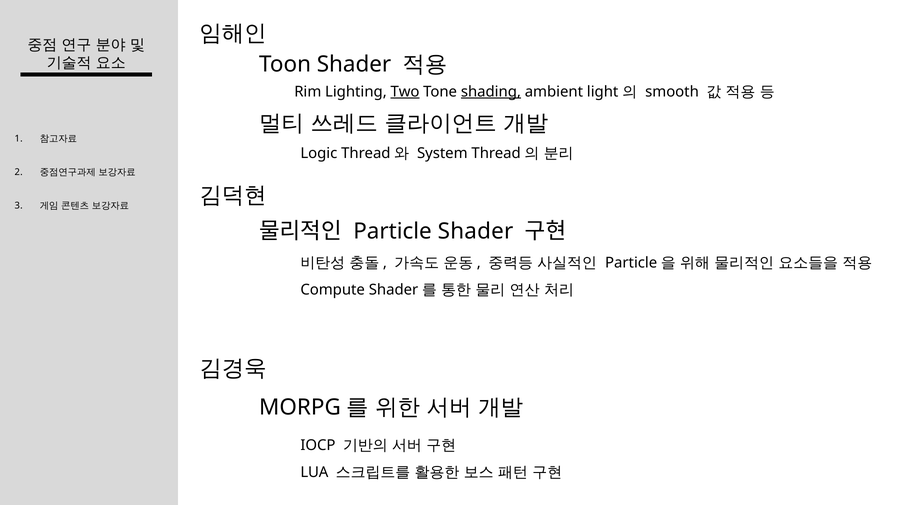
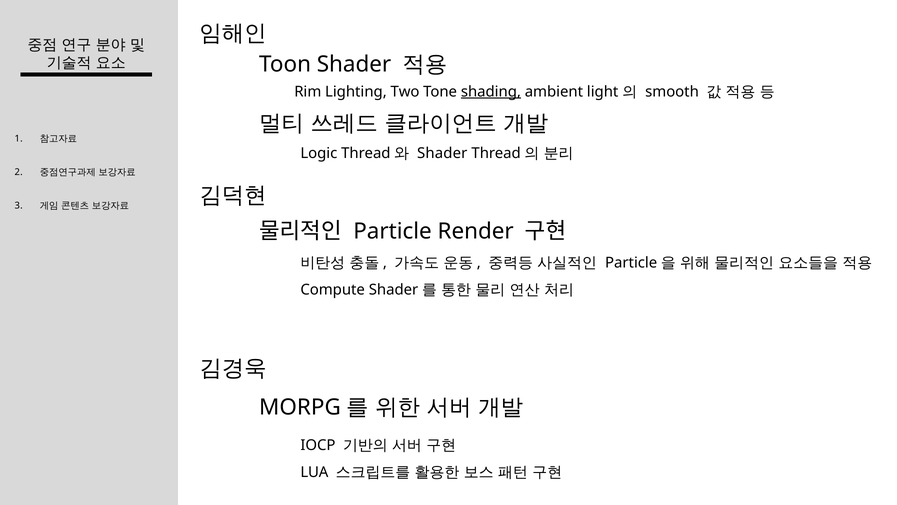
Two underline: present -> none (405, 92)
System: System -> Shader (442, 153)
Particle Shader: Shader -> Render (476, 231)
